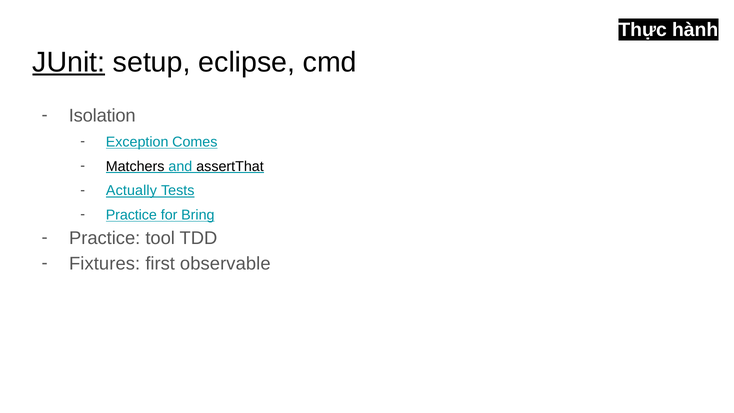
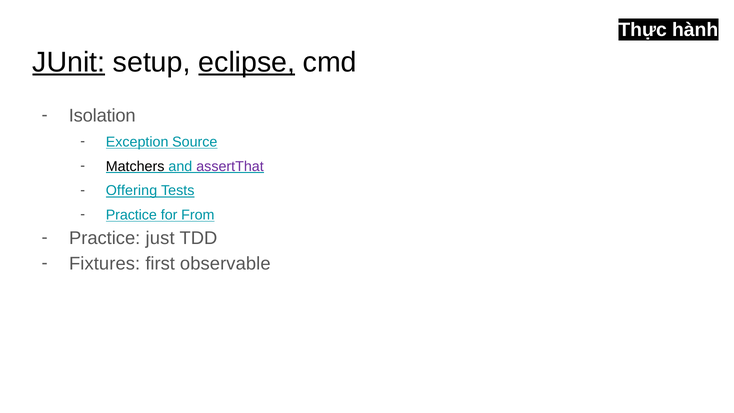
eclipse underline: none -> present (247, 62)
Comes: Comes -> Source (195, 142)
assertThat colour: black -> purple (230, 166)
Actually: Actually -> Offering (131, 191)
Bring: Bring -> From (198, 215)
tool: tool -> just (160, 238)
